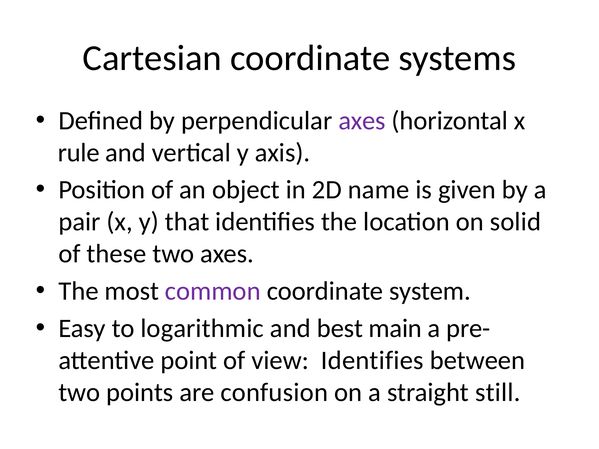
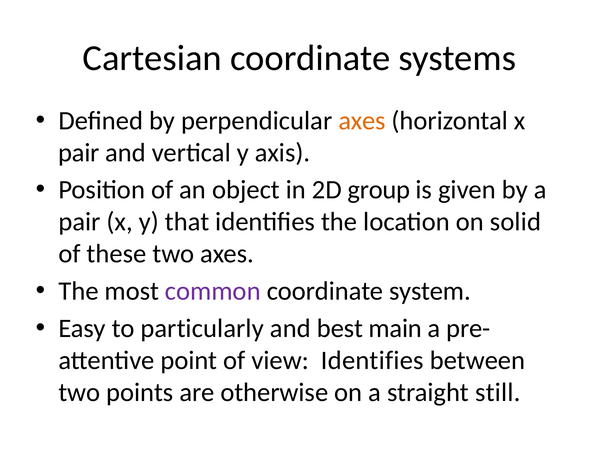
axes colour: purple -> orange (362, 121)
rule: rule -> pair (79, 153)
name: name -> group (379, 190)
logarithmic: logarithmic -> particularly (202, 329)
confusion: confusion -> otherwise (274, 392)
